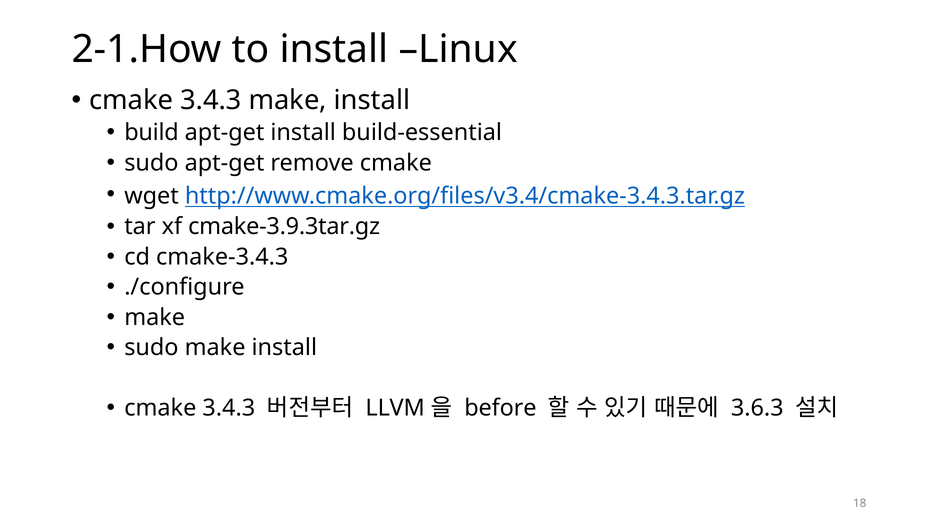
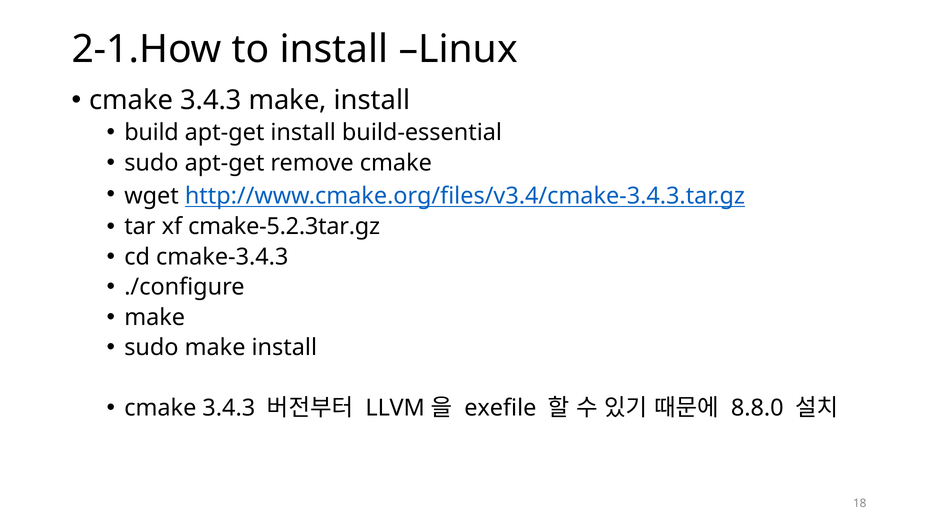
cmake-3.9.3tar.gz: cmake-3.9.3tar.gz -> cmake-5.2.3tar.gz (284, 227)
before: before -> exefile (500, 408)
3.6.3: 3.6.3 -> 8.8.0 (757, 408)
